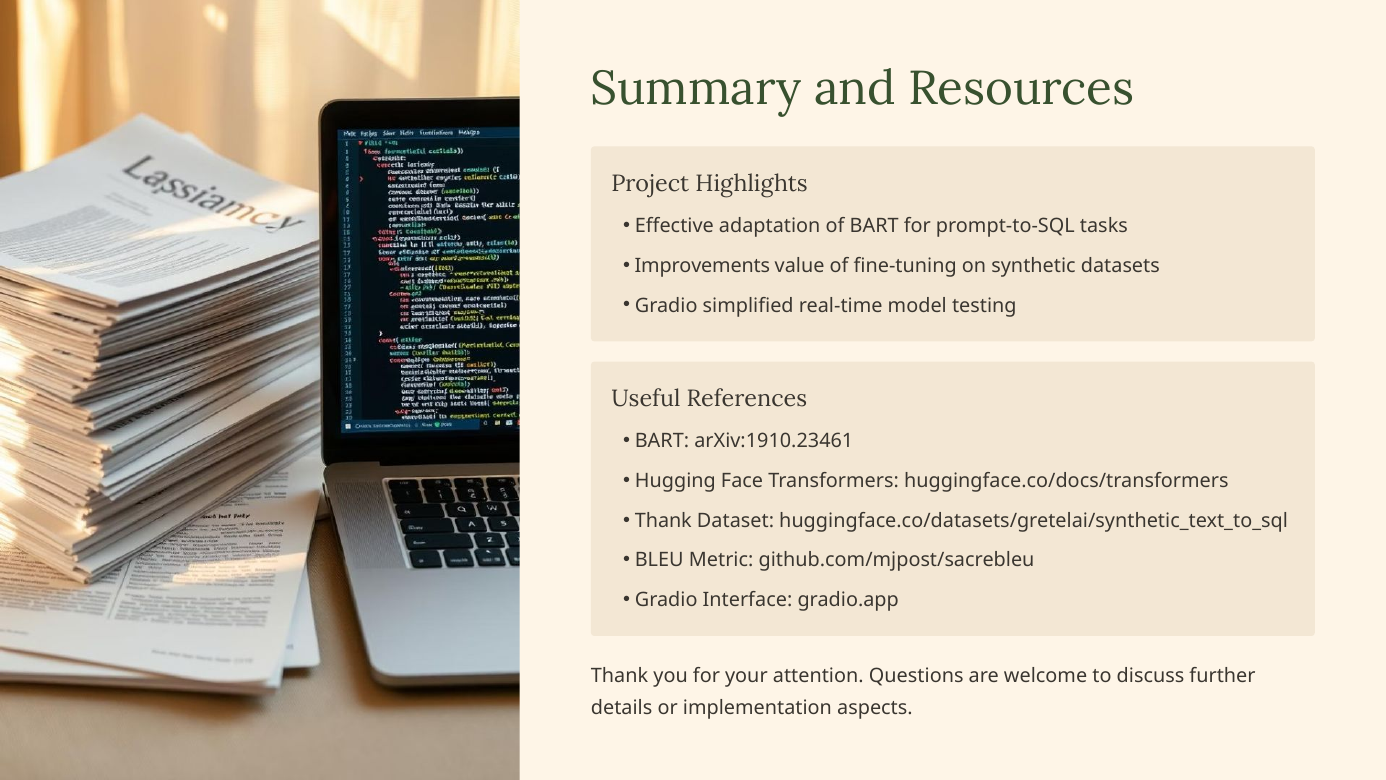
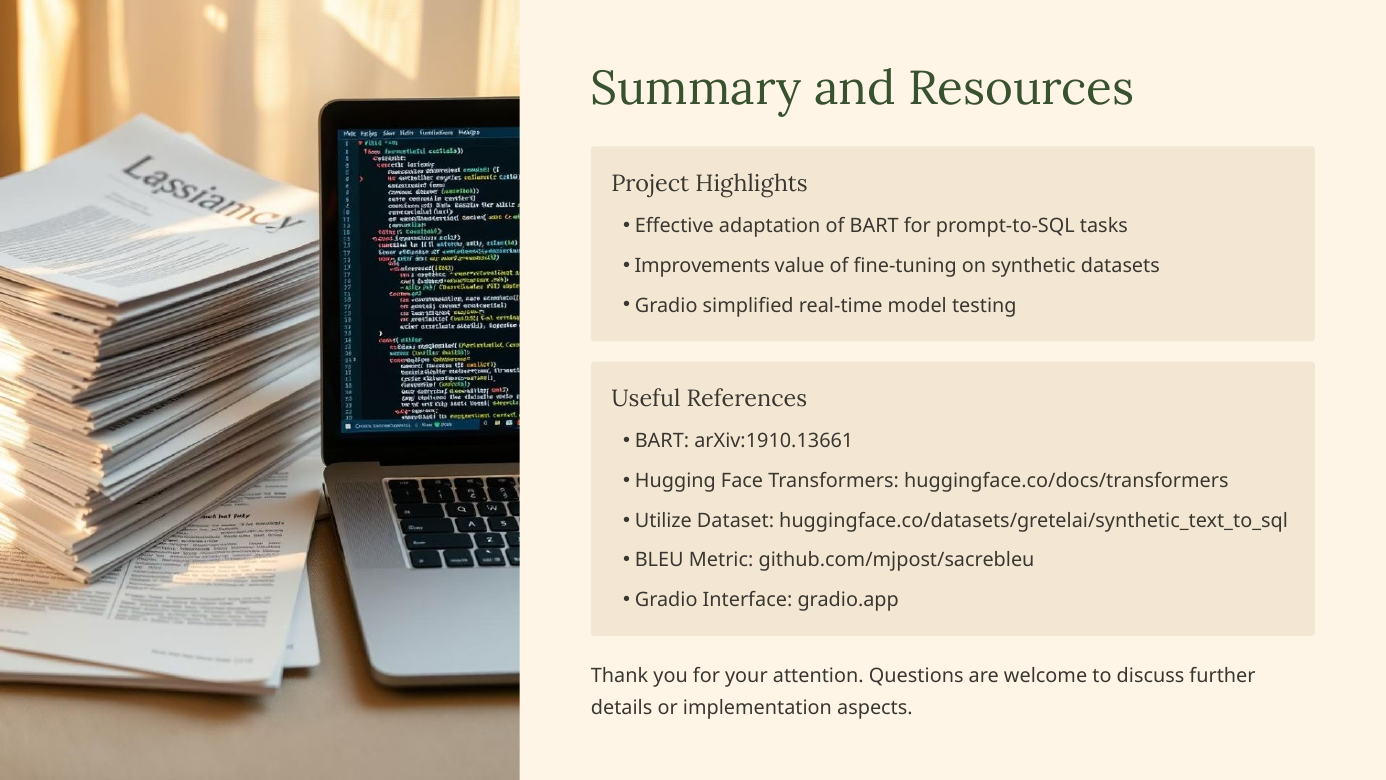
arXiv:1910.23461: arXiv:1910.23461 -> arXiv:1910.13661 (774, 441)
Thank: Thank -> Utilize (663, 520)
